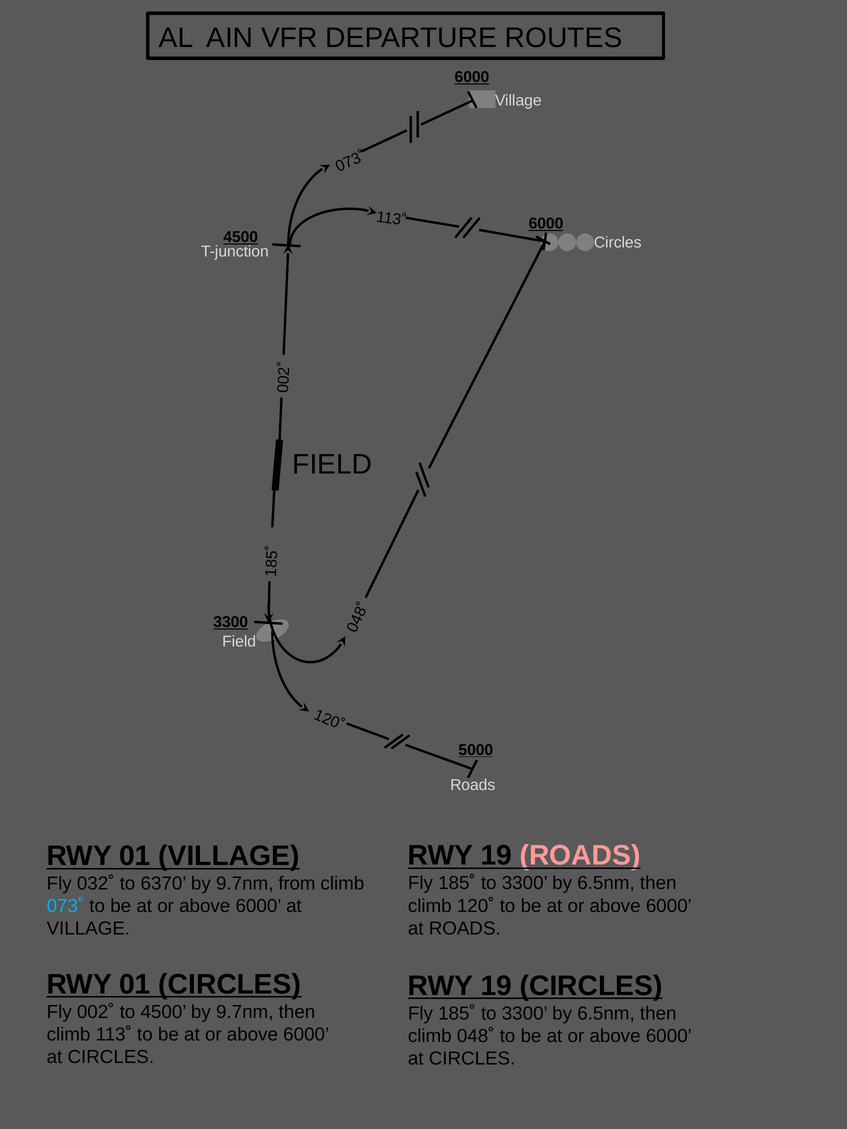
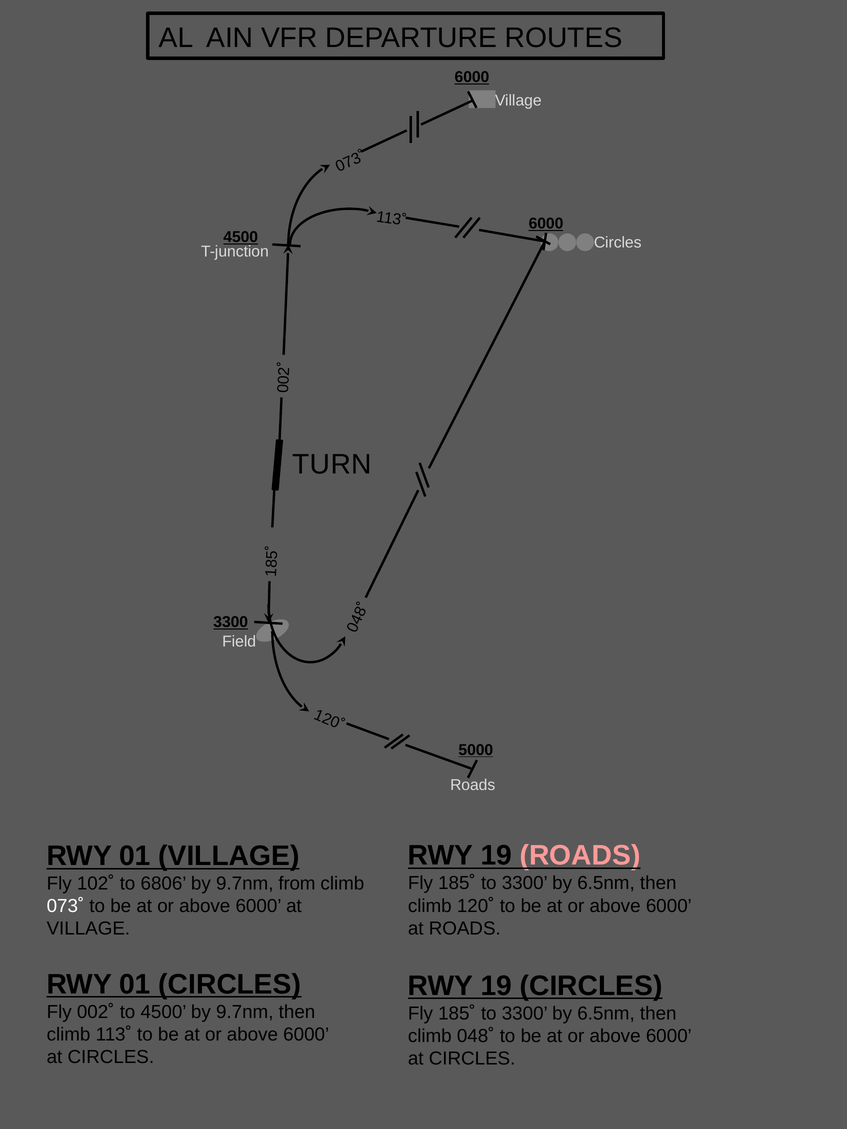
FIELD: FIELD -> TURN (332, 465)
032˚: 032˚ -> 102˚ (96, 884)
6370: 6370 -> 6806 (164, 884)
073˚ colour: light blue -> white (65, 906)
